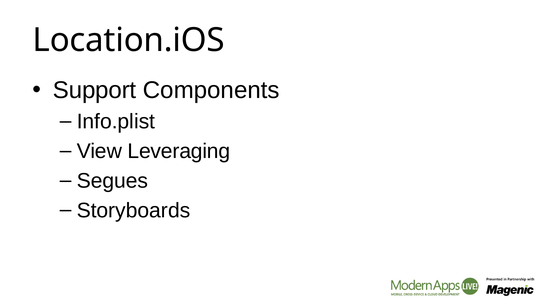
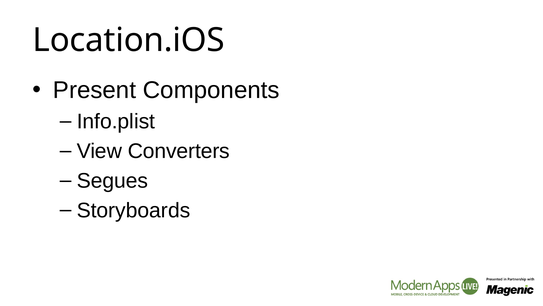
Support: Support -> Present (95, 90)
Leveraging: Leveraging -> Converters (179, 151)
